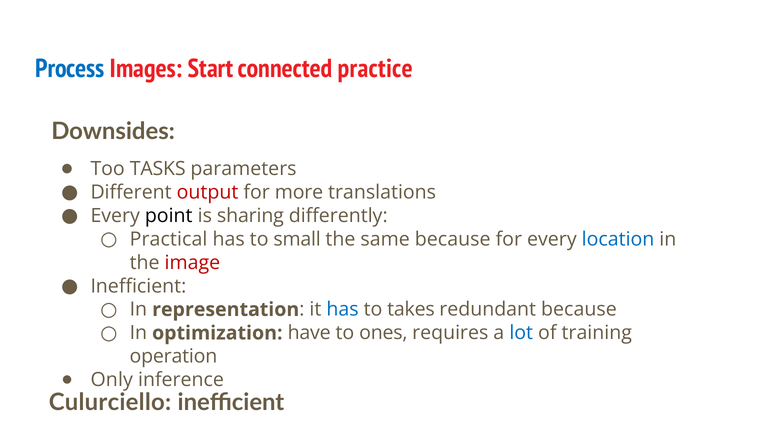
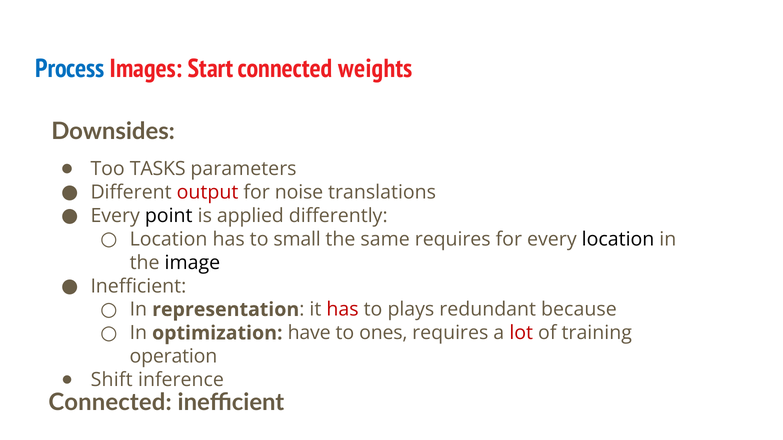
practice: practice -> weights (375, 69)
more: more -> noise (299, 192)
sharing: sharing -> applied (250, 216)
Practical: Practical -> Location (169, 239)
same because: because -> requires (453, 239)
location colour: blue -> black (618, 239)
image colour: red -> black (192, 263)
has colour: blue -> red (343, 310)
takes: takes -> plays (411, 310)
lot colour: blue -> red (521, 333)
Only: Only -> Shift (112, 380)
Culurciello: Culurciello -> Connected (110, 403)
